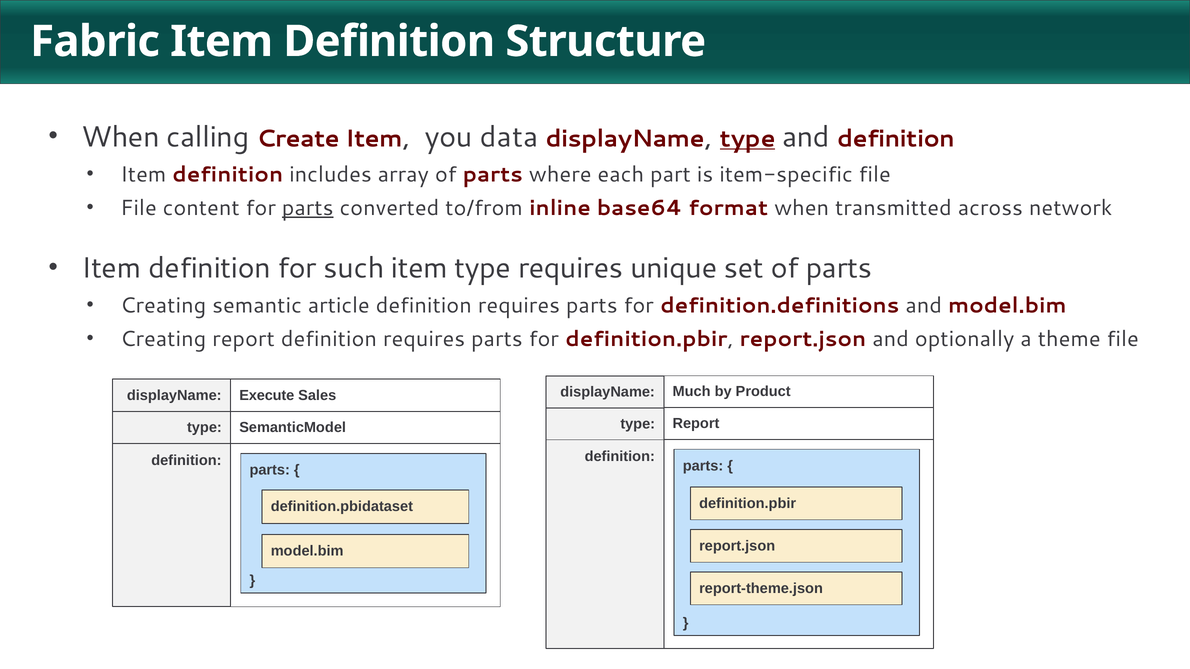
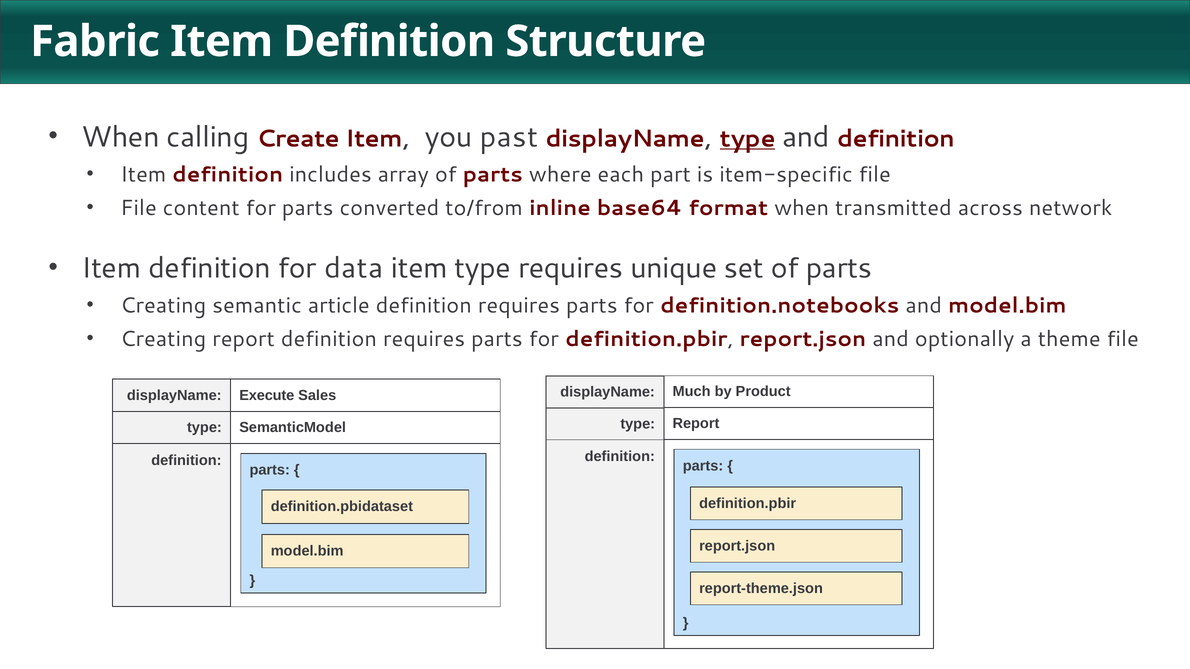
data: data -> past (509, 137)
parts underline: present -> none (308, 208)
such: such -> data (354, 268)
definition.definitions: definition.definitions -> definition.notebooks (780, 306)
